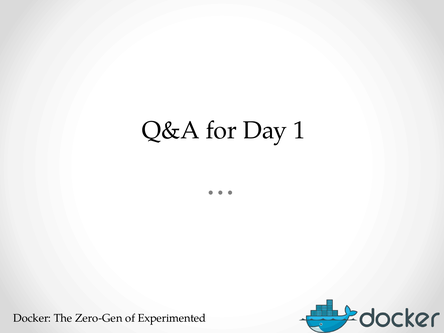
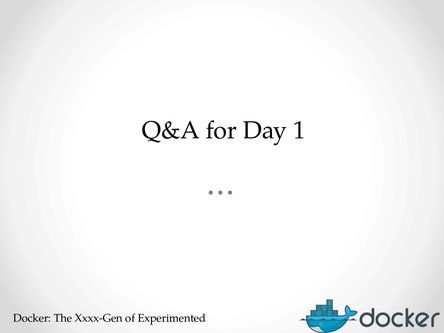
Zero-Gen: Zero-Gen -> Xxxx-Gen (99, 318)
